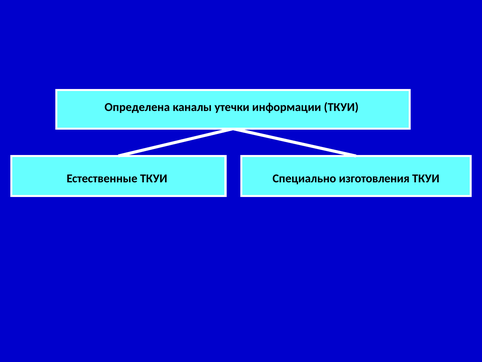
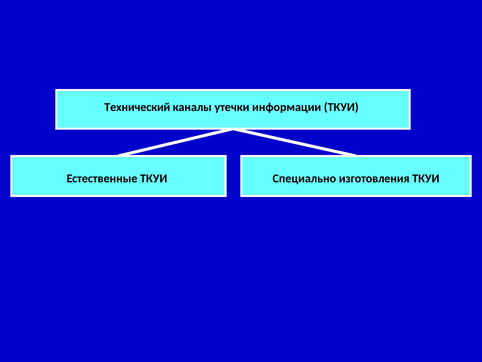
Определена: Определена -> Технический (137, 107)
